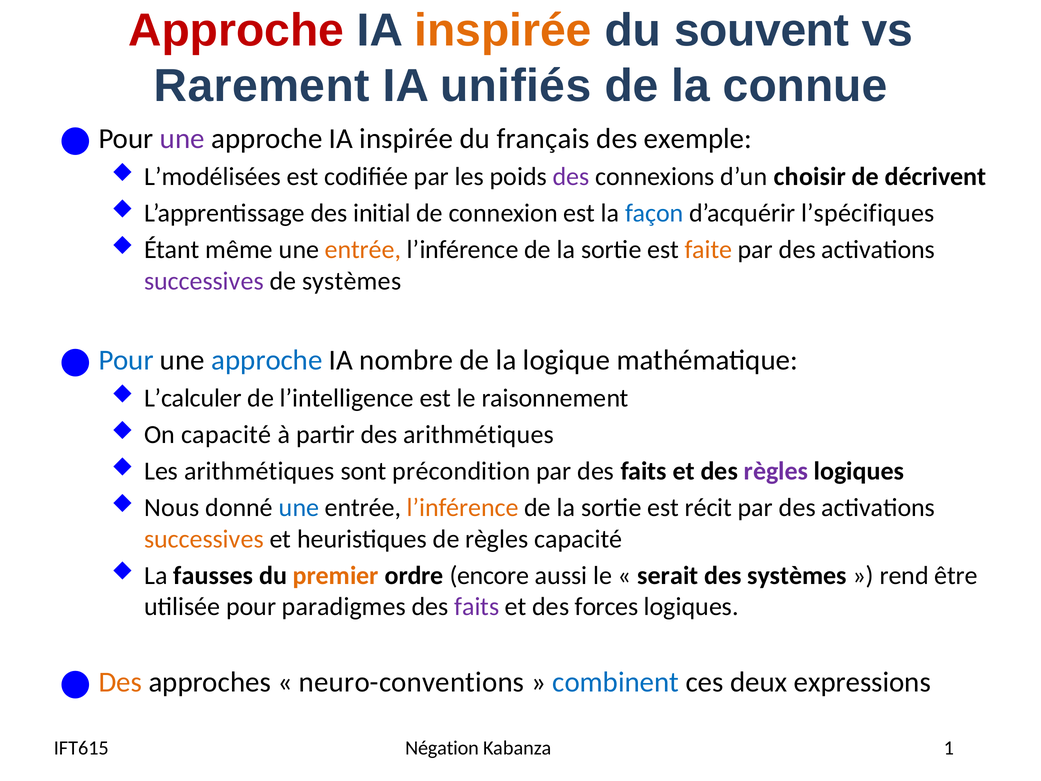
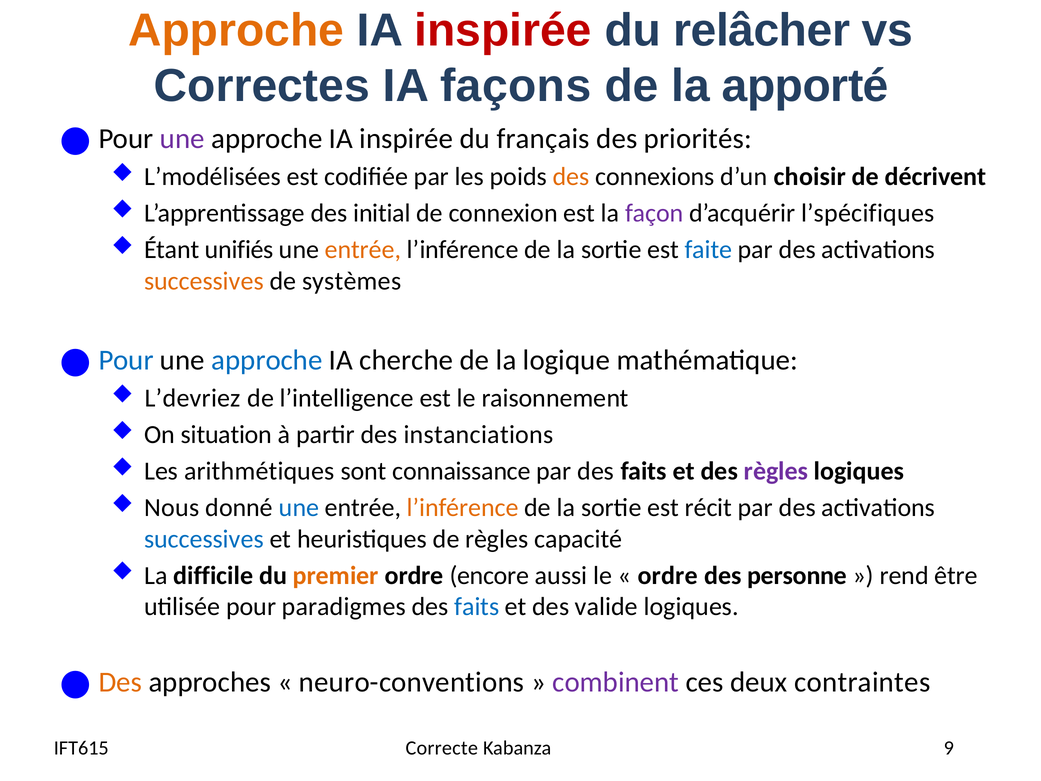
Approche colour: red -> orange (236, 30)
inspirée colour: orange -> red (503, 30)
souvent: souvent -> relâcher (762, 30)
Rarement: Rarement -> Correctes (262, 86)
unifiés: unifiés -> façons (516, 86)
connue: connue -> apporté (805, 86)
exemple: exemple -> priorités (698, 139)
des colour: purple -> orange (571, 177)
façon colour: blue -> purple (654, 213)
même: même -> unifiés (239, 250)
faite colour: orange -> blue (708, 250)
successives colour: purple -> orange (204, 281)
nombre: nombre -> cherche (406, 360)
L’calculer: L’calculer -> L’devriez (193, 398)
On capacité: capacité -> situation (226, 435)
des arithmétiques: arithmétiques -> instanciations (478, 435)
précondition: précondition -> connaissance (462, 471)
successives colour: orange -> blue (204, 539)
fausses: fausses -> difficile (213, 575)
serait: serait -> ordre (668, 575)
des systèmes: systèmes -> personne (797, 575)
faits colour: purple -> blue (477, 606)
forces: forces -> valide (606, 606)
combinent colour: blue -> purple (616, 682)
expressions: expressions -> contraintes (862, 682)
Négation: Négation -> Correcte (442, 748)
1: 1 -> 9 (949, 748)
